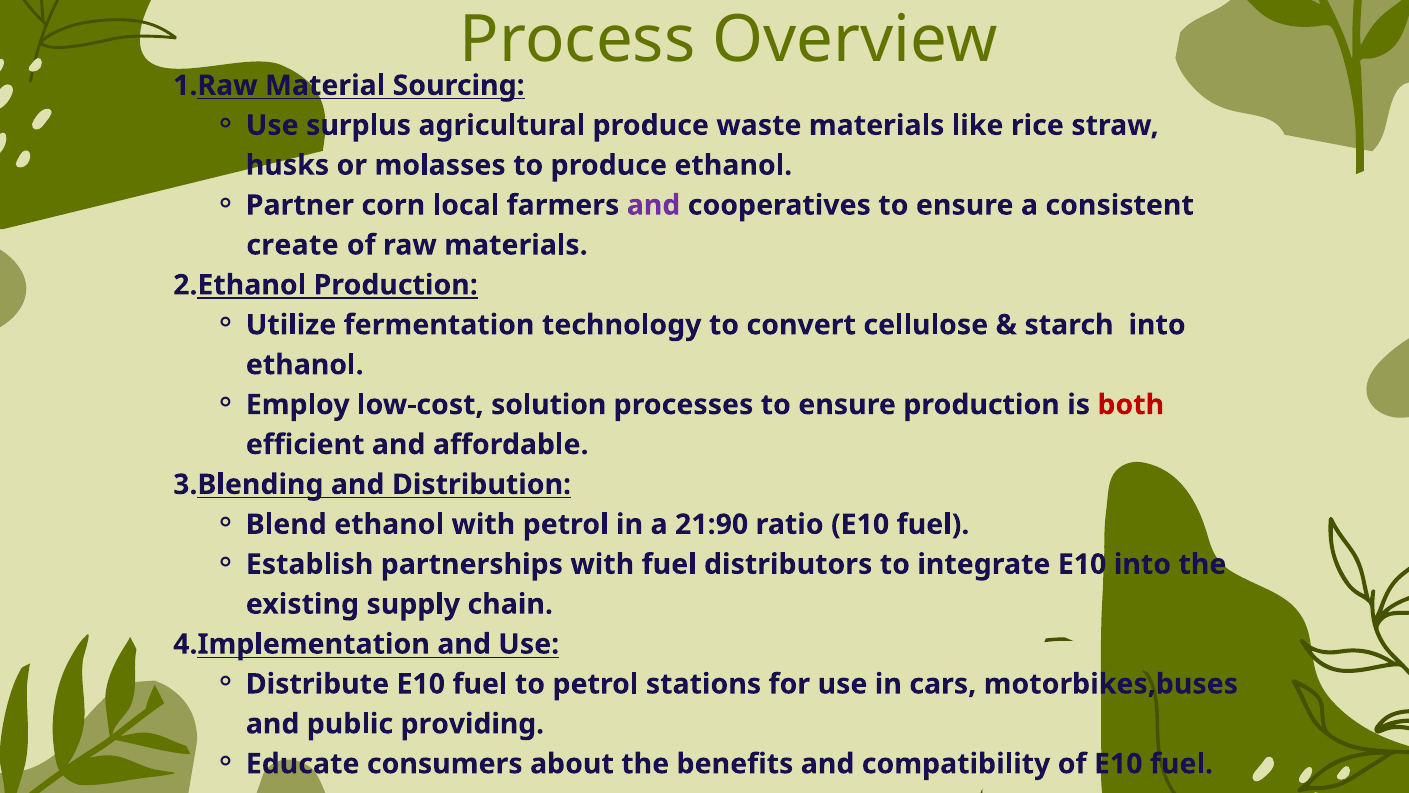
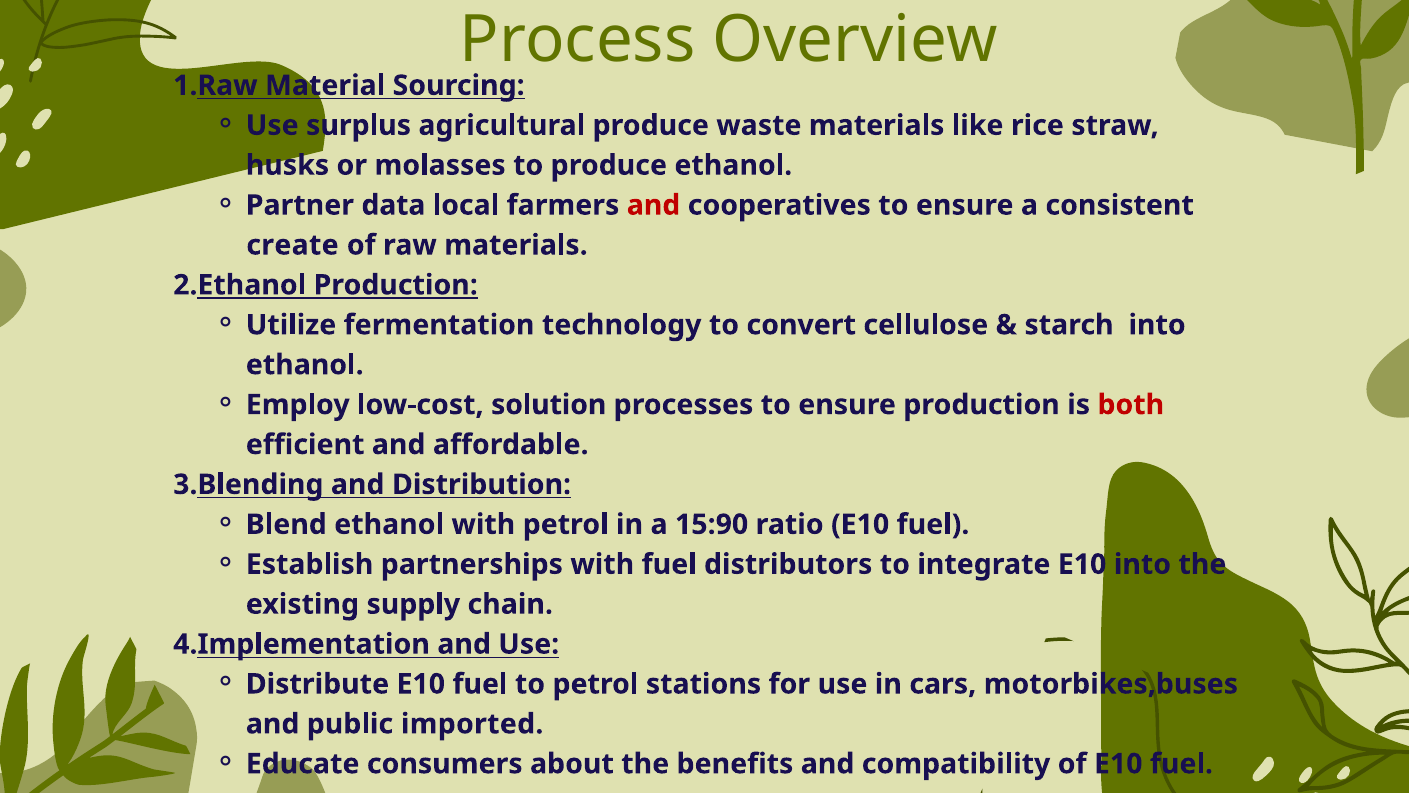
corn: corn -> data (393, 205)
and colour: purple -> red (654, 205)
21:90: 21:90 -> 15:90 (712, 524)
providing: providing -> imported (472, 724)
